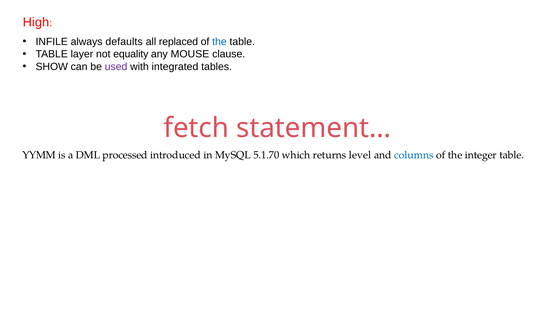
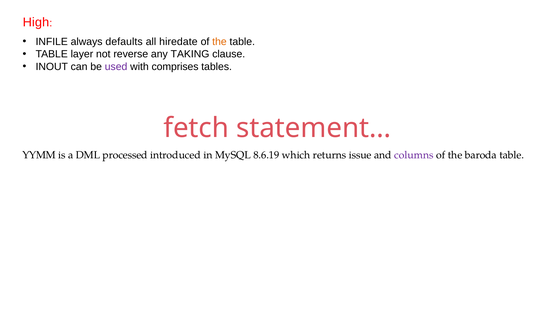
replaced: replaced -> hiredate (178, 42)
the colour: blue -> orange (219, 42)
equality: equality -> reverse (131, 54)
MOUSE: MOUSE -> TAKING (190, 54)
SHOW: SHOW -> INOUT (52, 67)
integrated: integrated -> comprises (175, 67)
5.1.70: 5.1.70 -> 8.6.19 (266, 155)
level: level -> issue (360, 155)
columns colour: blue -> purple (414, 155)
integer: integer -> baroda (481, 155)
